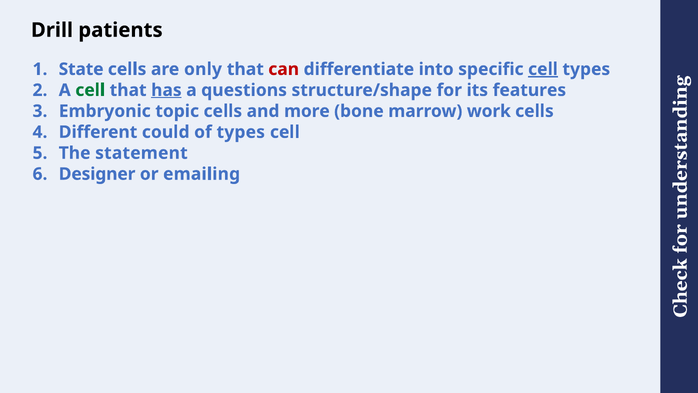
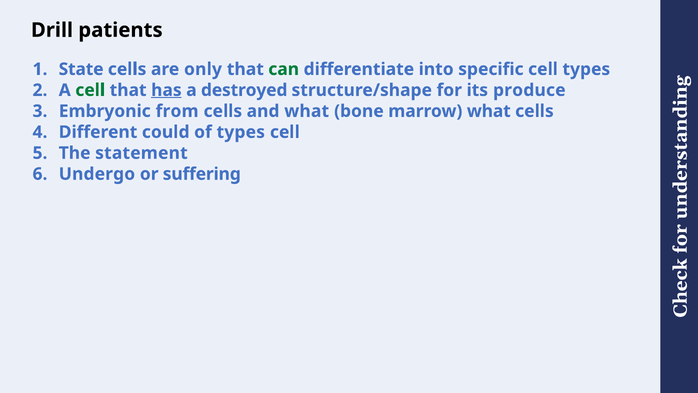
can colour: red -> green (284, 69)
cell underline: present -> none (543, 69)
questions: questions -> destroyed (244, 90)
features: features -> produce (529, 90)
topic: topic -> from (177, 111)
and more: more -> what (307, 111)
marrow work: work -> what (489, 111)
Designer: Designer -> Undergo (97, 174)
emailing: emailing -> suffering (202, 174)
